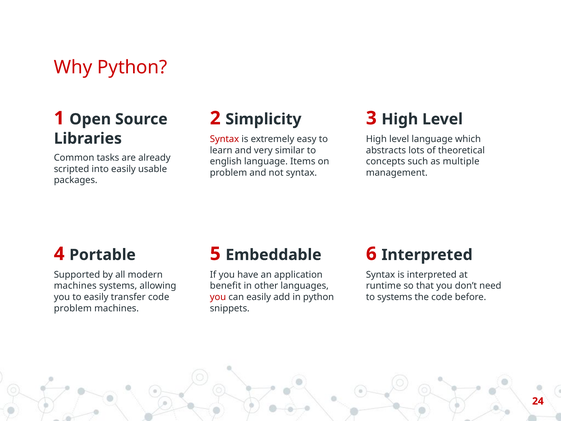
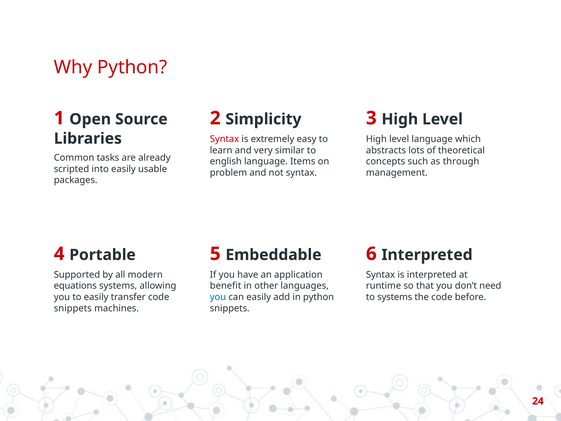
multiple: multiple -> through (461, 161)
machines: machines -> equations (75, 286)
you colour: red -> blue (218, 297)
problem: problem -> snippets (73, 308)
